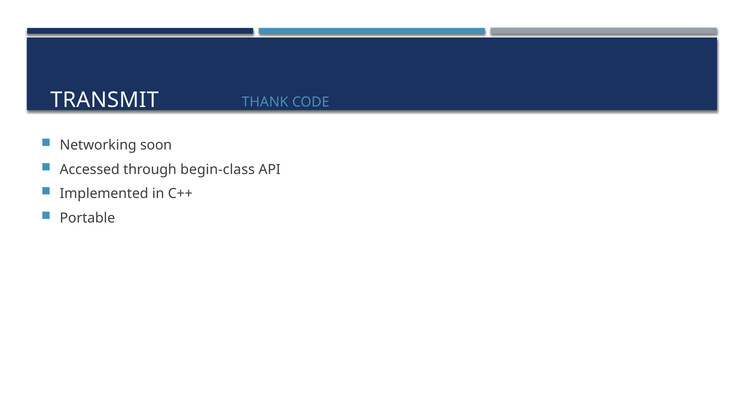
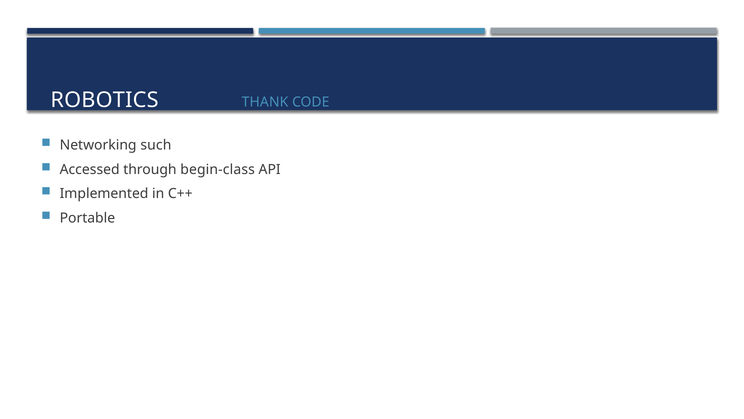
TRANSMIT: TRANSMIT -> ROBOTICS (105, 100)
soon: soon -> such (156, 145)
